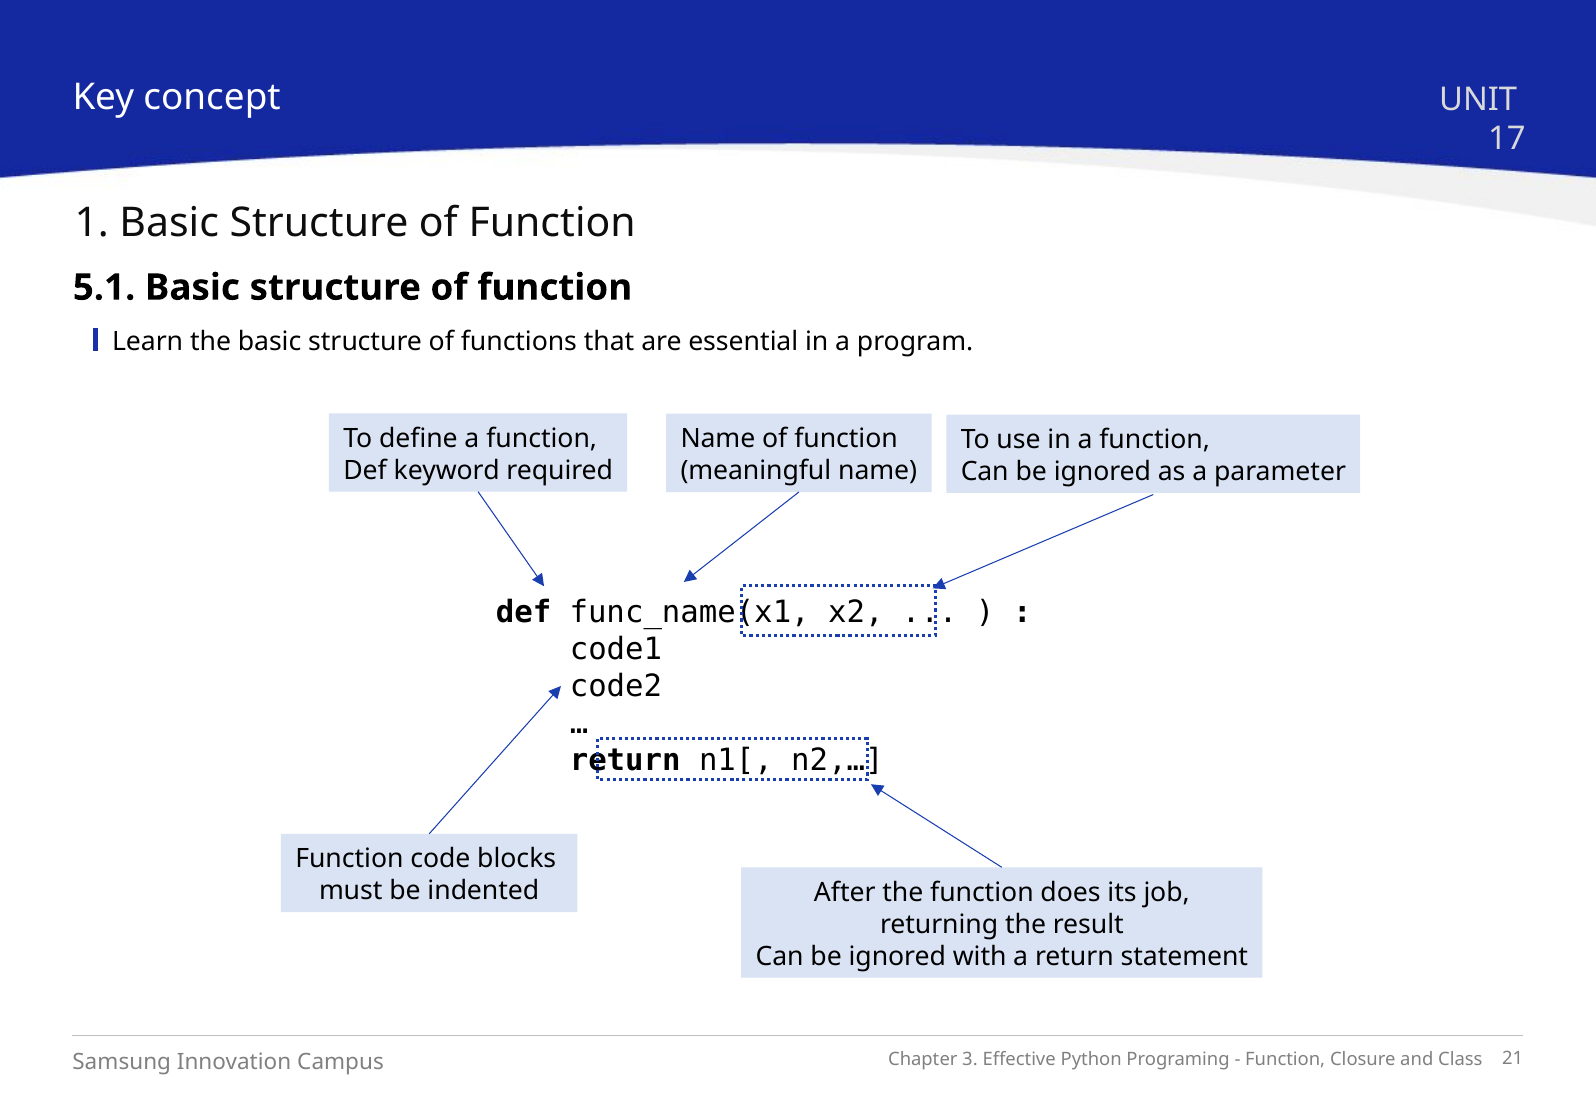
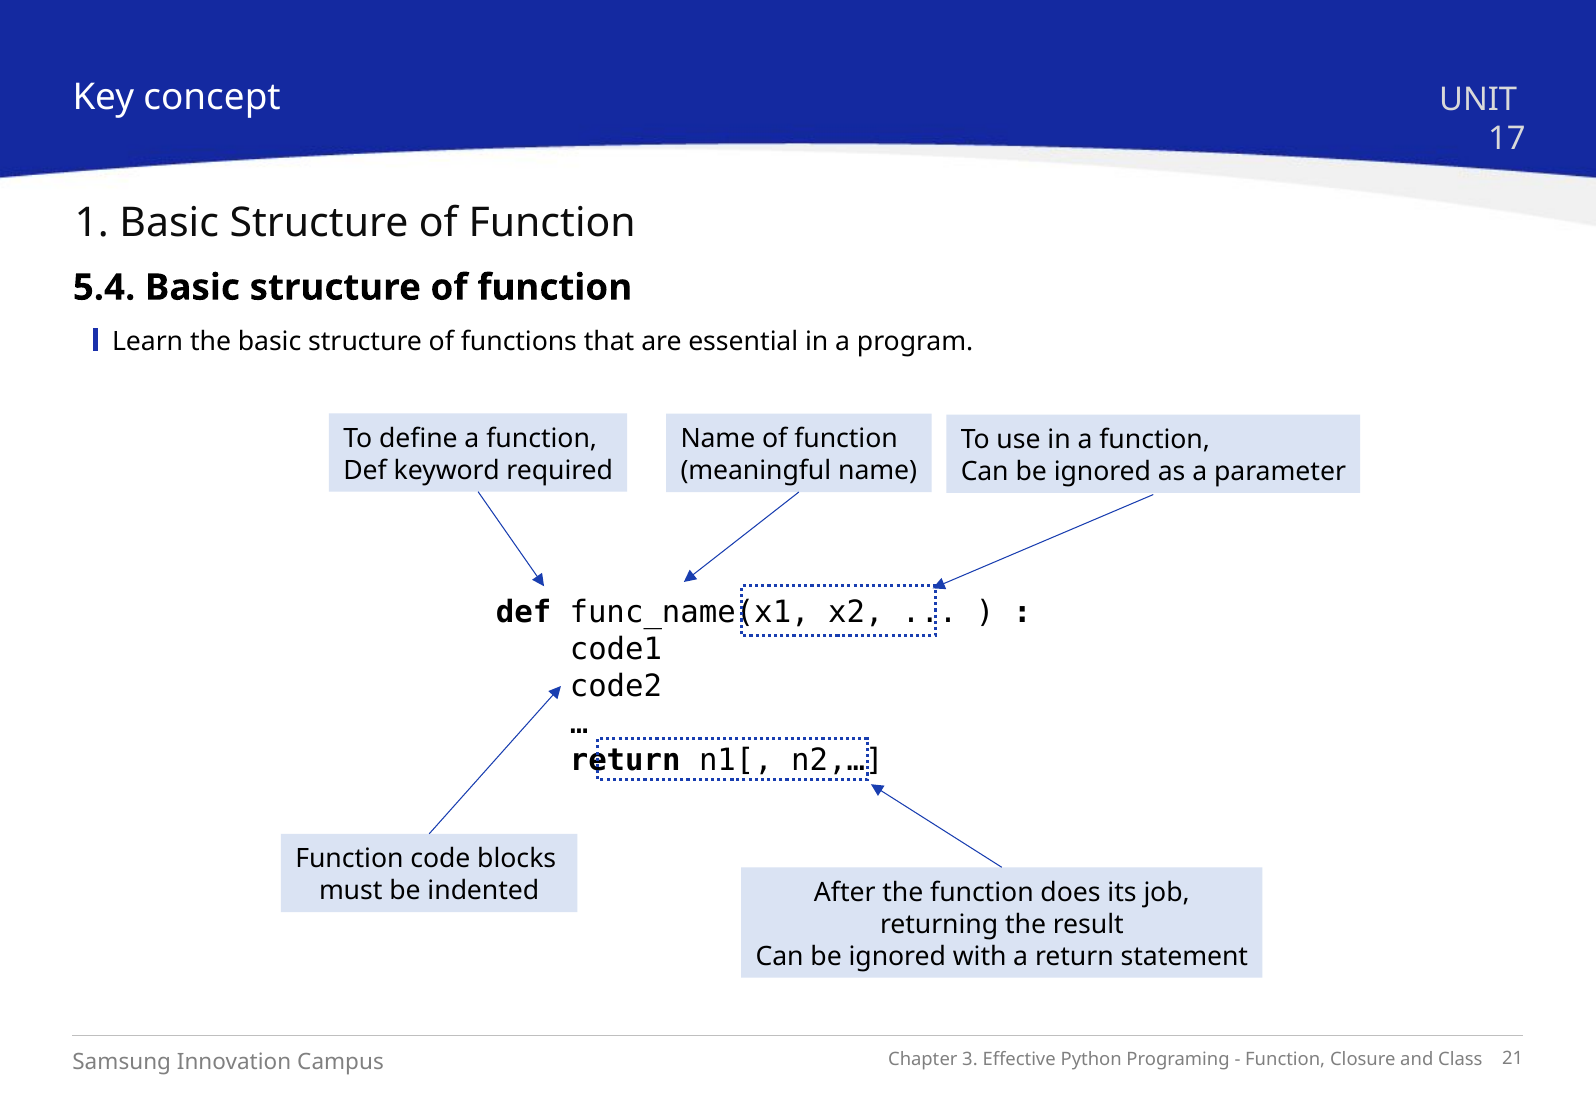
5.1: 5.1 -> 5.4 (104, 288)
